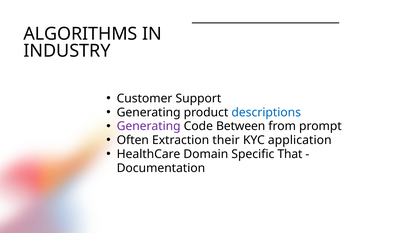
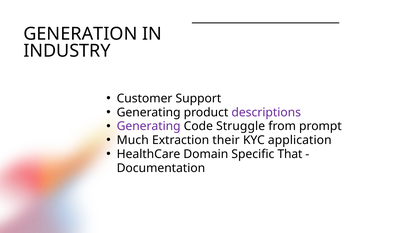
ALGORITHMS: ALGORITHMS -> GENERATION (80, 34)
descriptions colour: blue -> purple (266, 113)
Between: Between -> Struggle (241, 127)
Often: Often -> Much (133, 140)
